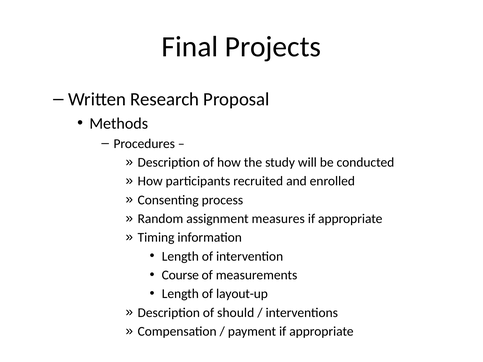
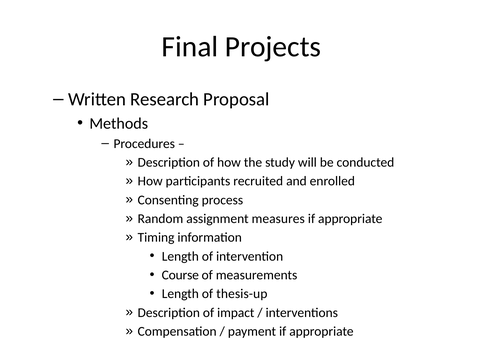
layout-up: layout-up -> thesis-up (242, 294)
should: should -> impact (236, 313)
